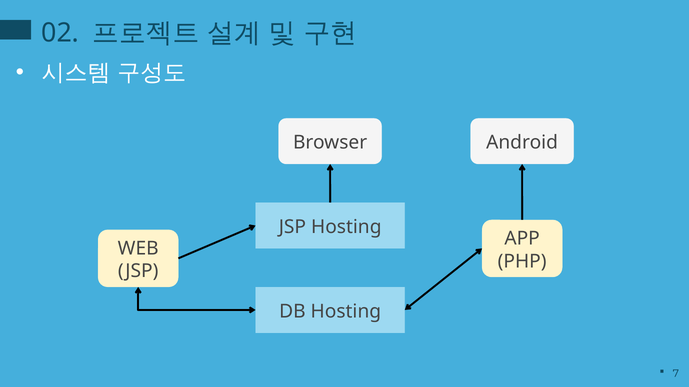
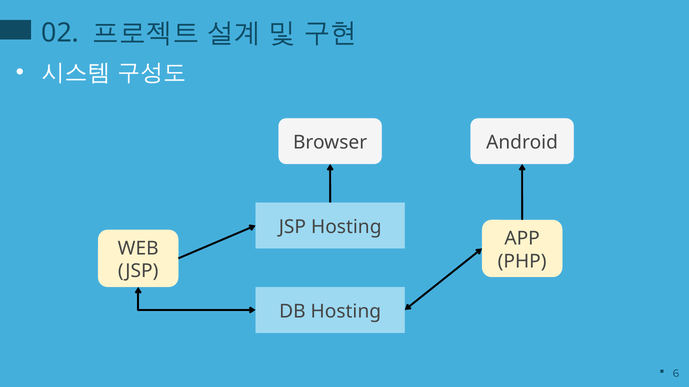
7: 7 -> 6 (676, 374)
